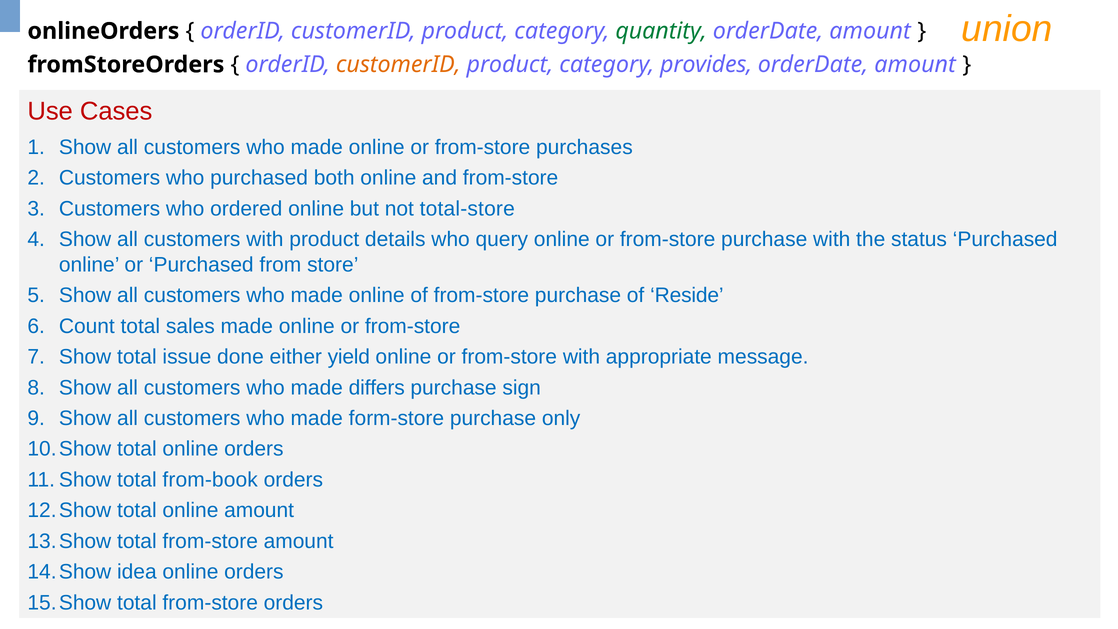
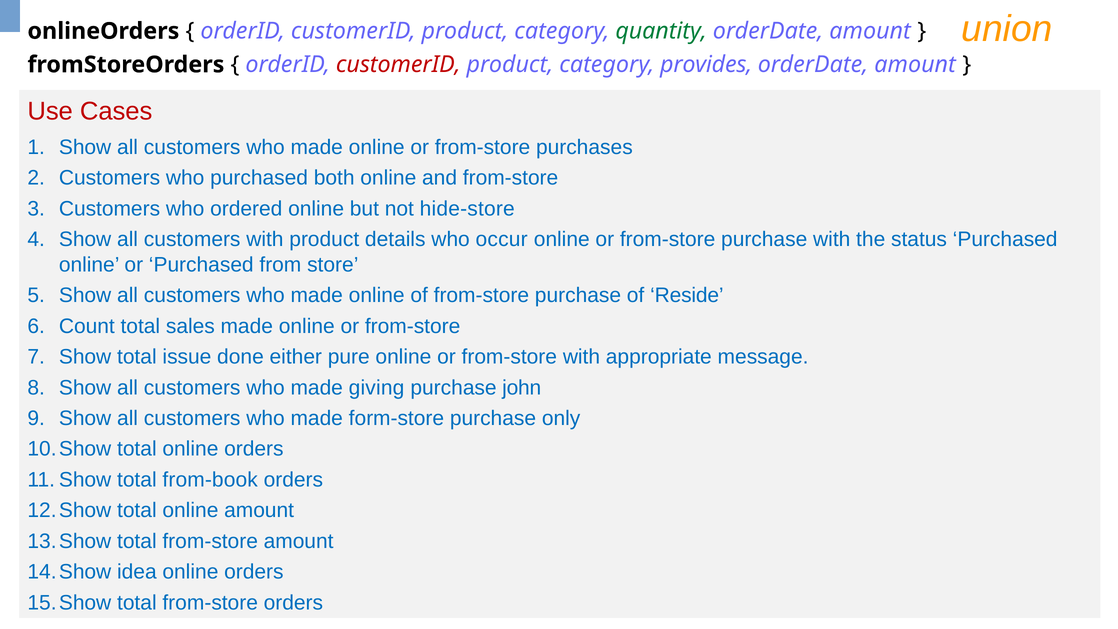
customerID colour: orange -> red (398, 65)
total-store: total-store -> hide-store (467, 209)
query: query -> occur (502, 239)
yield: yield -> pure (349, 357)
differs: differs -> giving (377, 388)
sign: sign -> john (522, 388)
